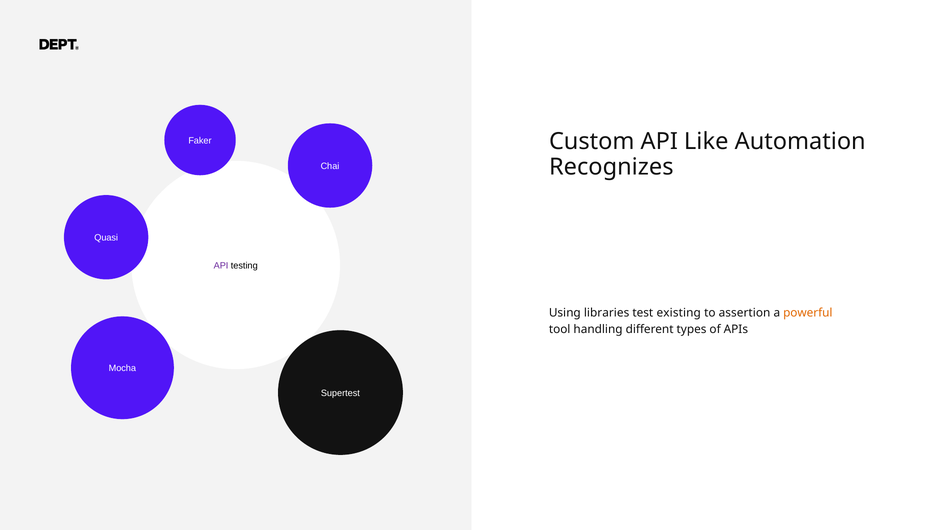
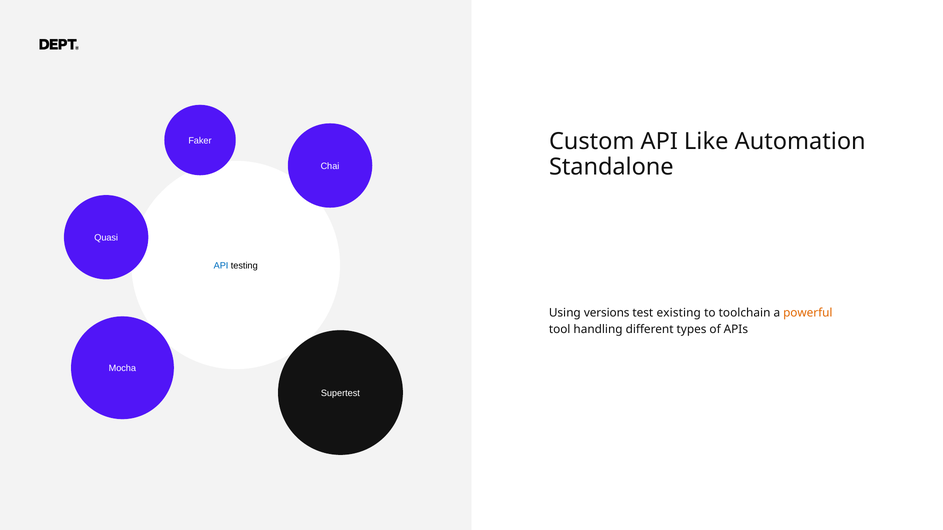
Recognizes: Recognizes -> Standalone (611, 167)
API colour: purple -> blue (221, 266)
libraries: libraries -> versions (607, 313)
assertion: assertion -> toolchain (745, 313)
